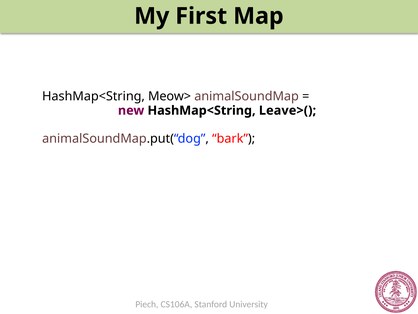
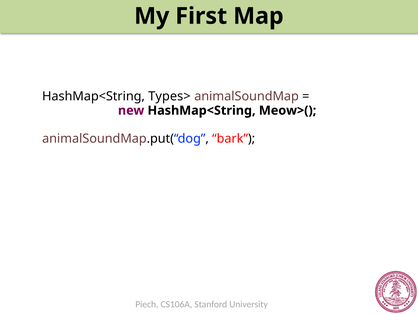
Meow>: Meow> -> Types> (169, 96)
Leave>(: Leave>( -> Meow>( (288, 110)
